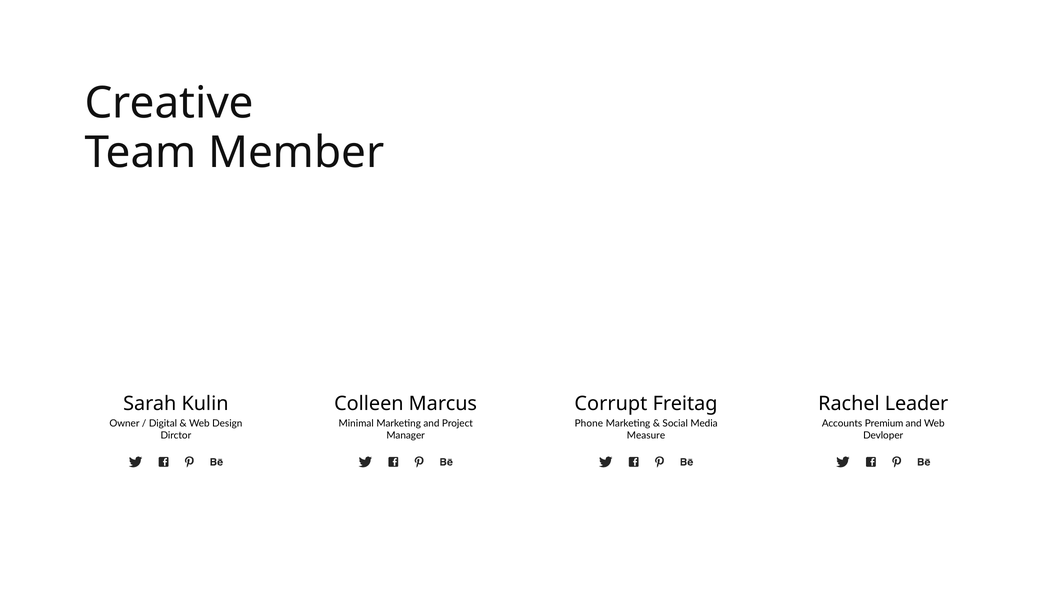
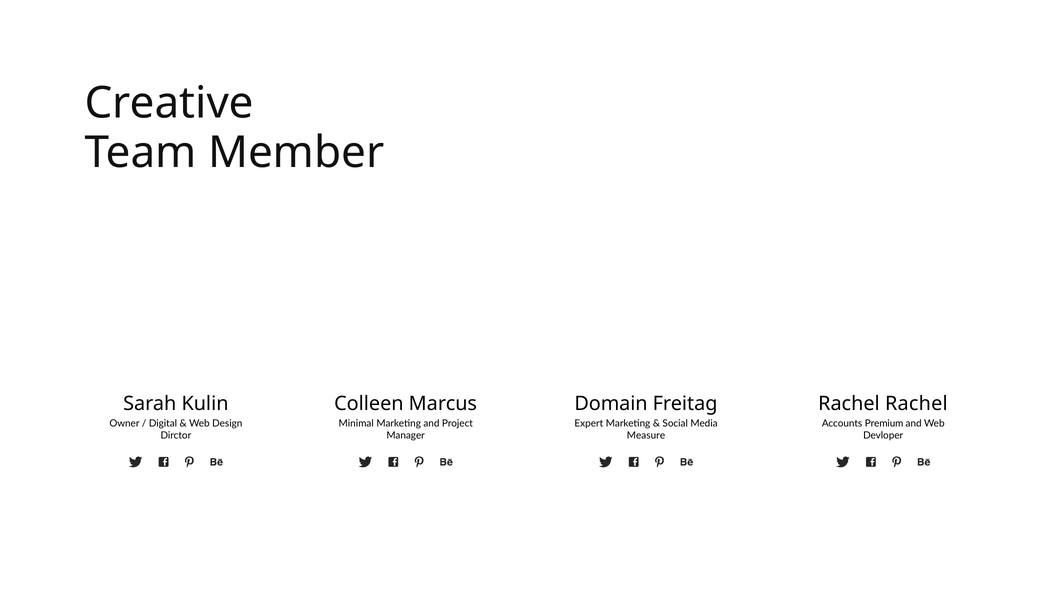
Corrupt: Corrupt -> Domain (611, 403)
Rachel Leader: Leader -> Rachel (916, 403)
Phone: Phone -> Expert (589, 423)
